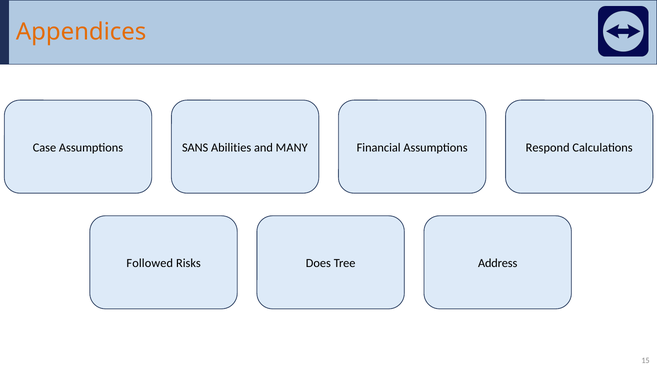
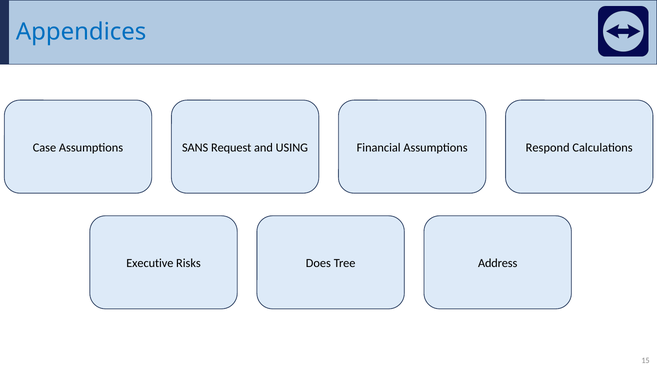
Appendices colour: orange -> blue (81, 32)
Abilities: Abilities -> Request (231, 148)
MANY: MANY -> USING (292, 148)
Followed: Followed -> Executive (150, 264)
